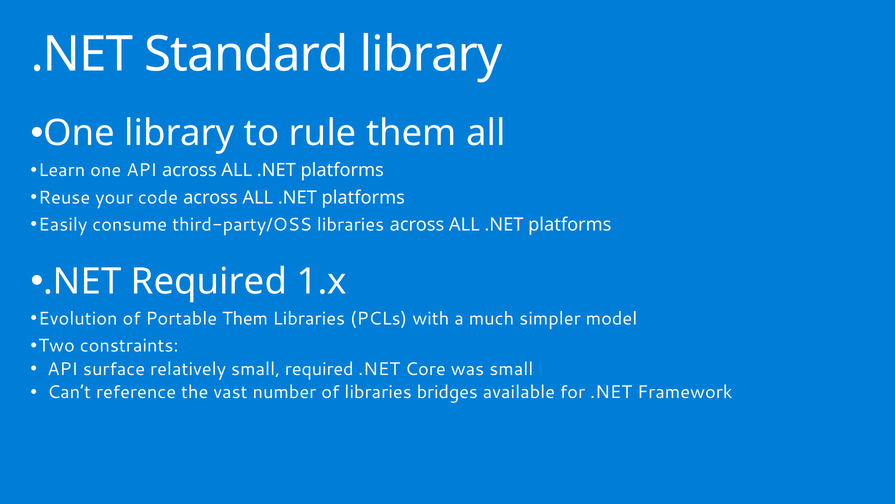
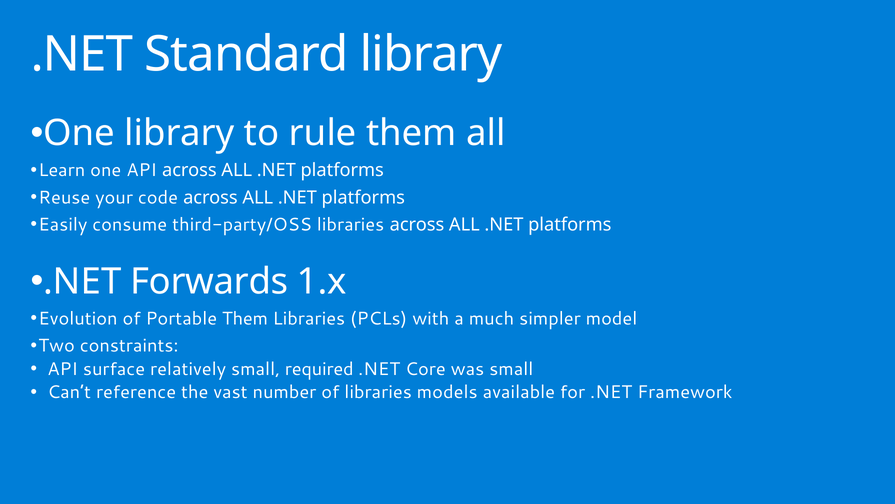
.NET Required: Required -> Forwards (209, 281)
bridges: bridges -> models (447, 392)
